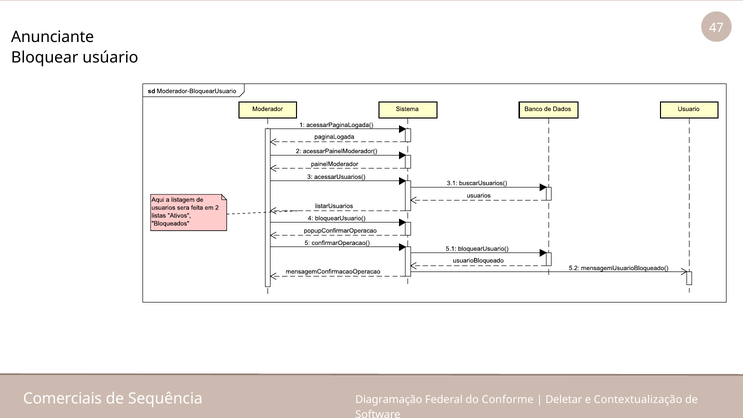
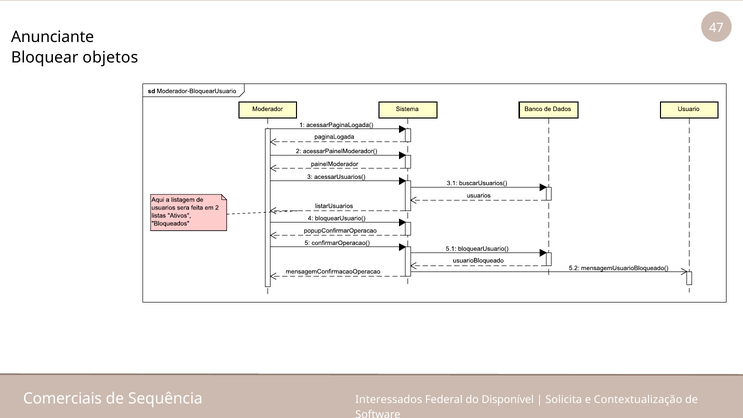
usúario: usúario -> objetos (110, 58)
Diagramação: Diagramação -> Interessados (389, 399)
Conforme: Conforme -> Disponível (508, 399)
Deletar: Deletar -> Solicita (564, 399)
